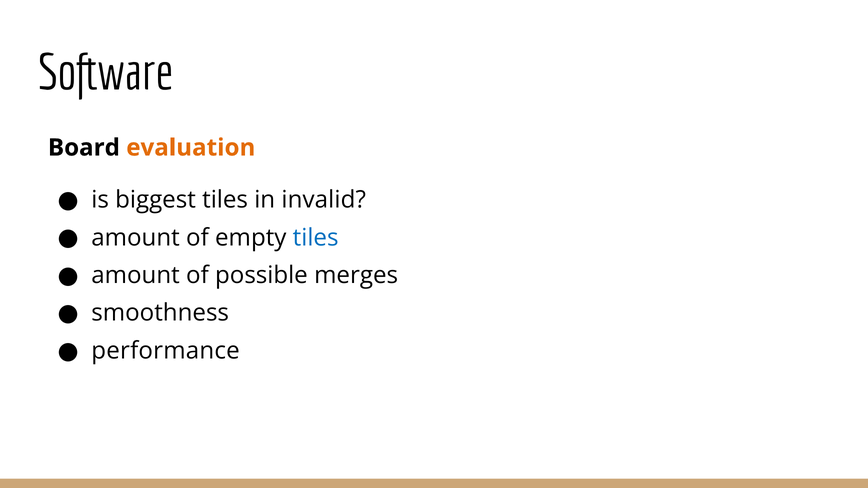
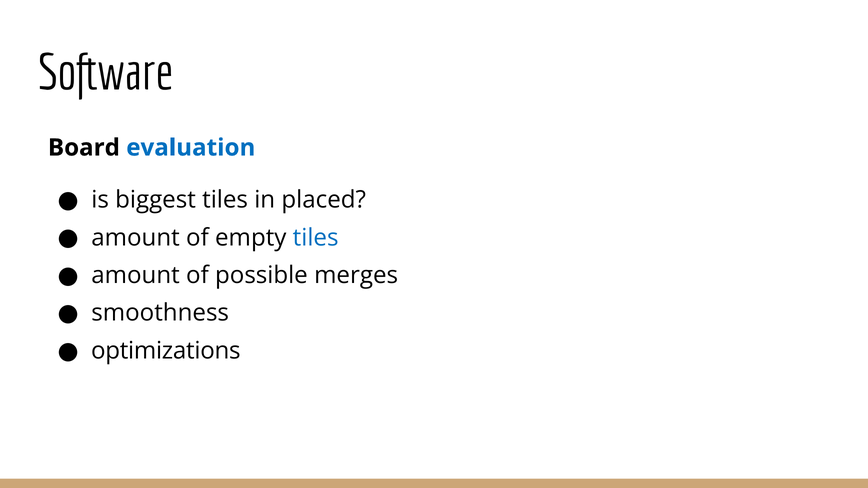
evaluation colour: orange -> blue (191, 148)
invalid: invalid -> placed (324, 200)
performance: performance -> optimizations (166, 351)
